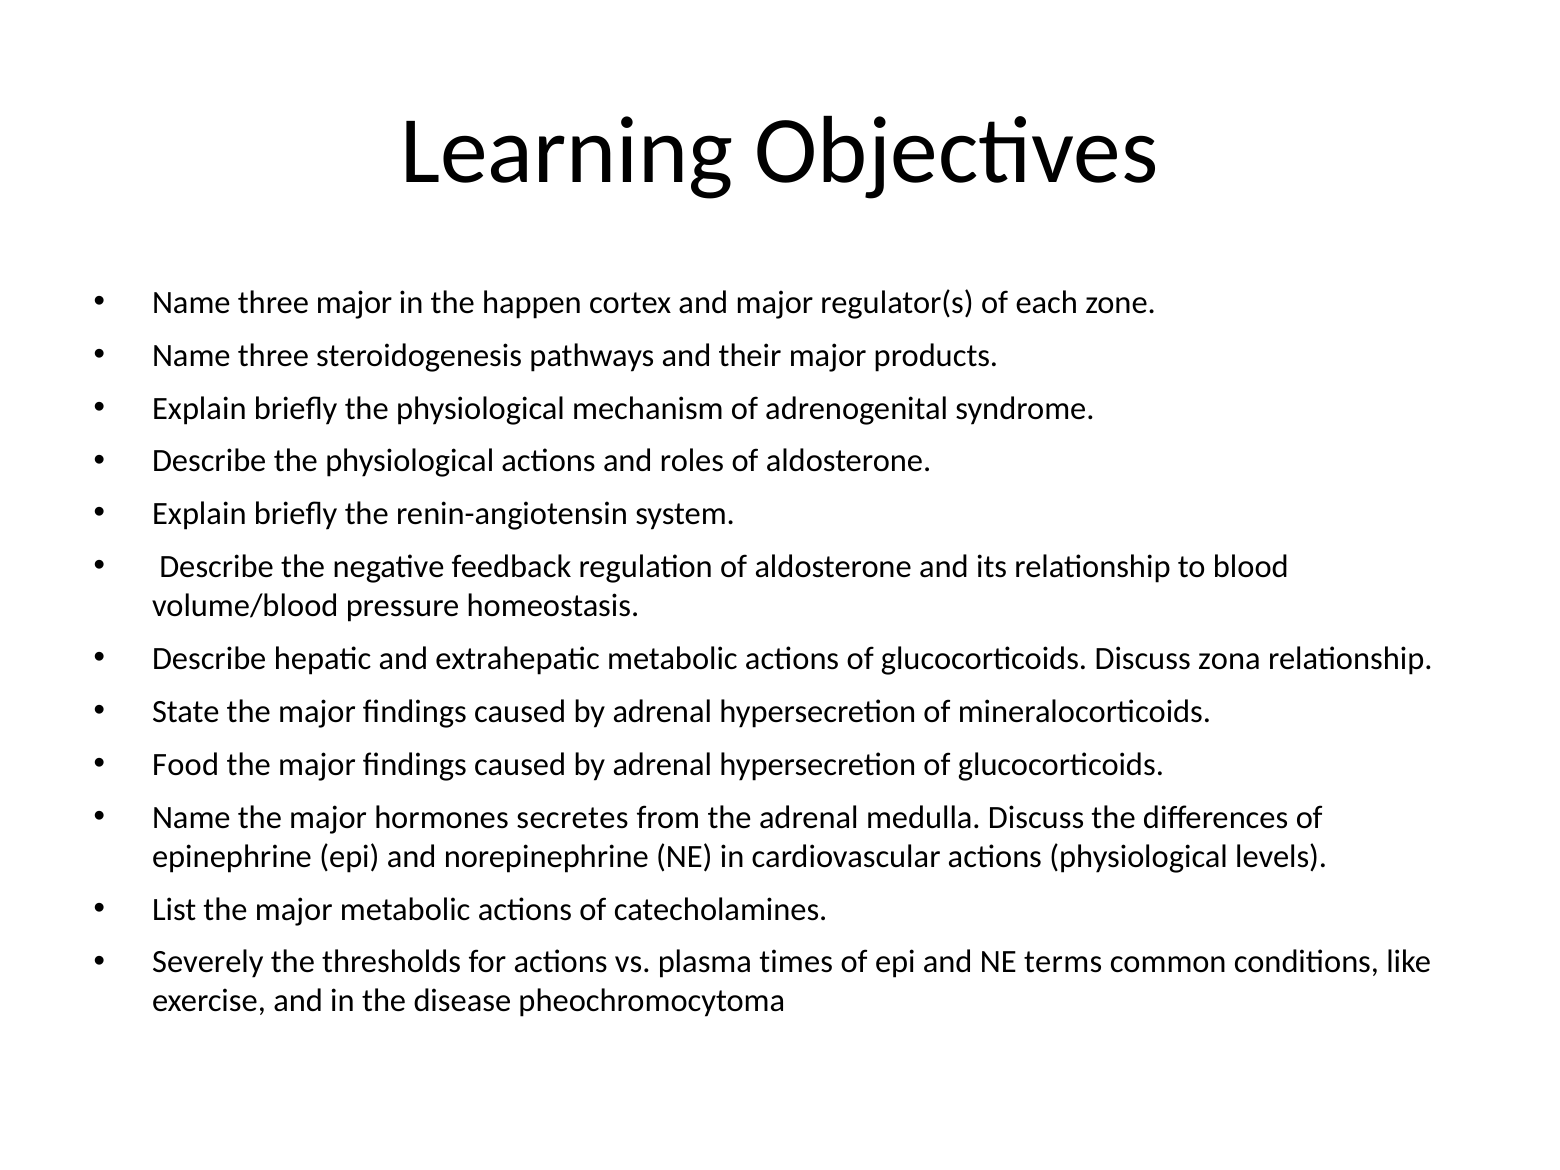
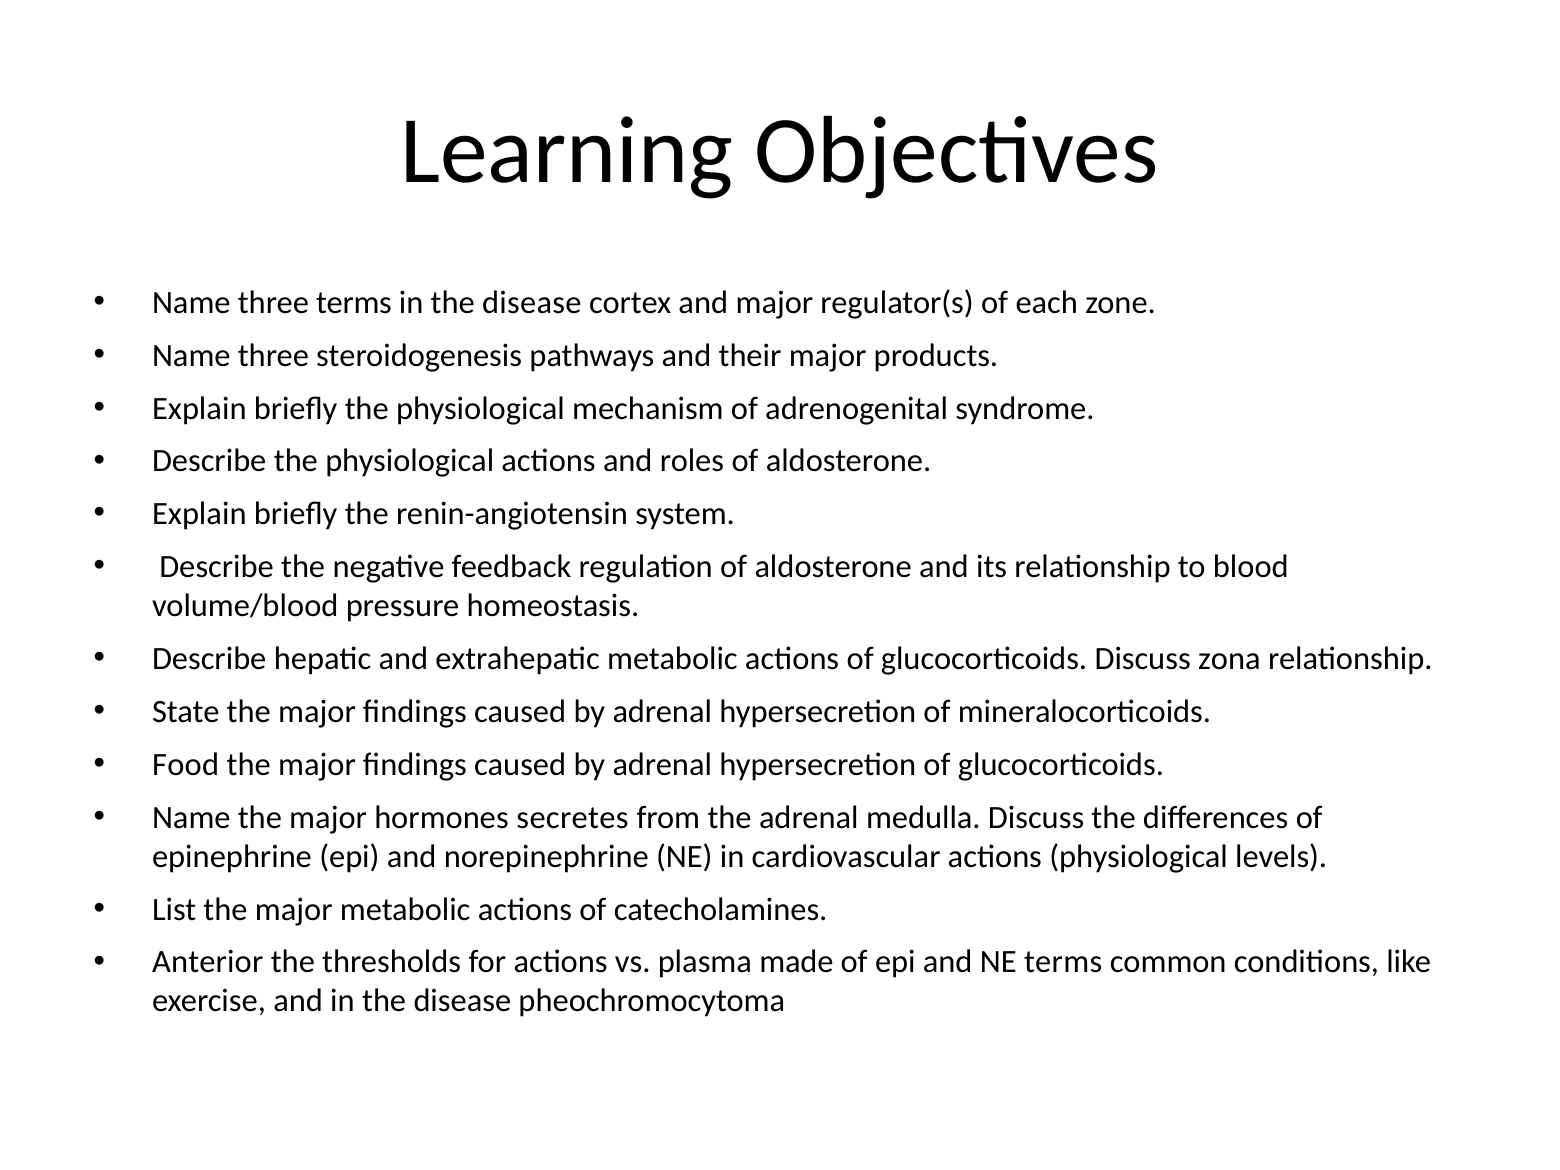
three major: major -> terms (354, 303)
happen: happen -> disease (532, 303)
Severely: Severely -> Anterior (208, 962)
times: times -> made (796, 962)
